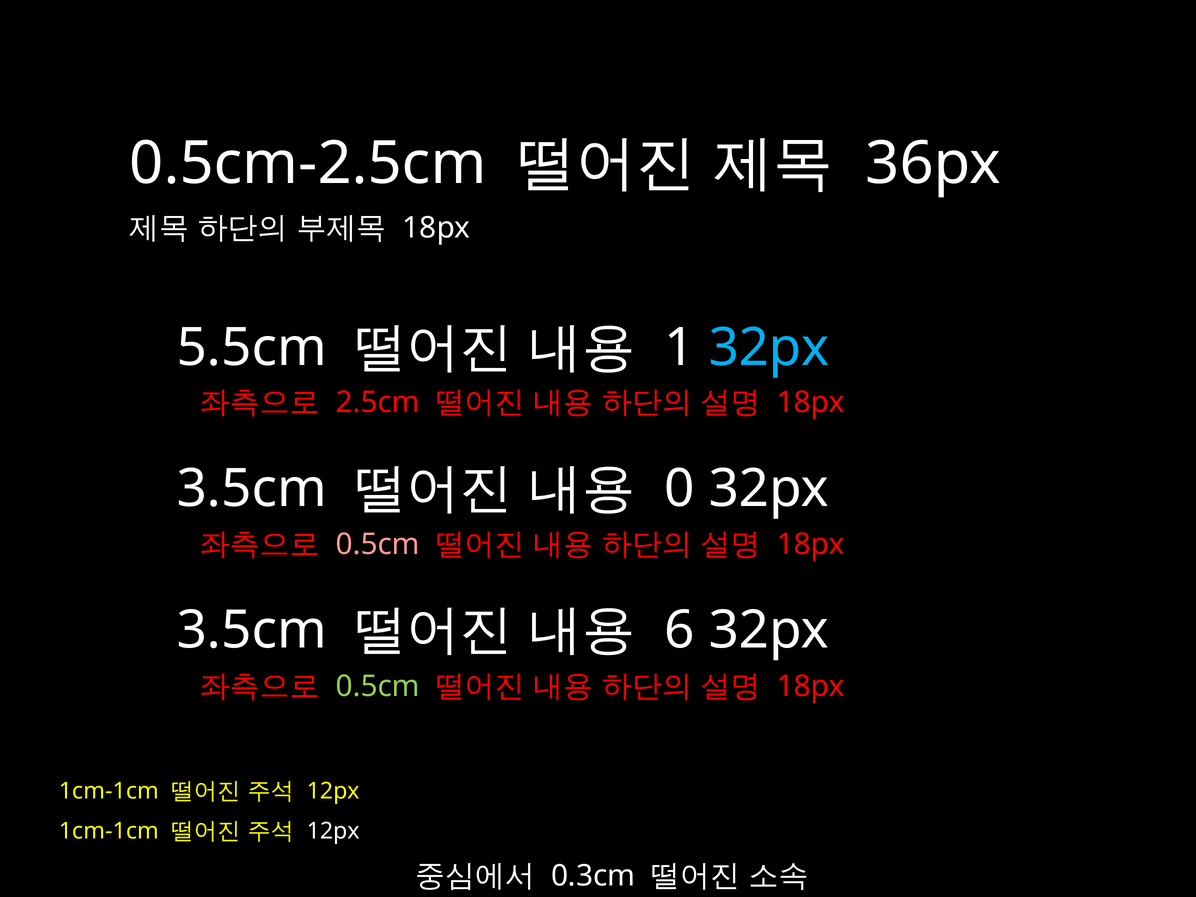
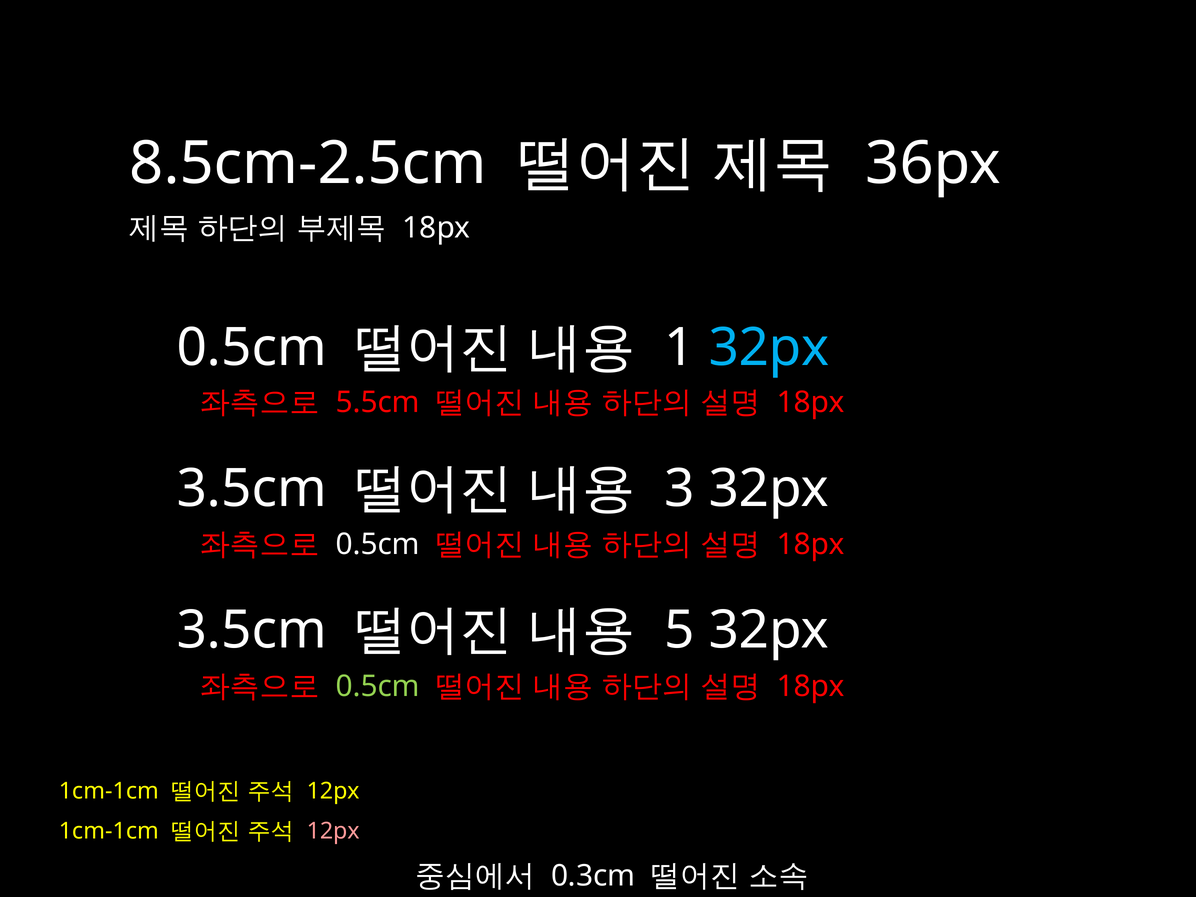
0.5cm-2.5cm: 0.5cm-2.5cm -> 8.5cm-2.5cm (308, 164)
5.5cm: 5.5cm -> 0.5cm (252, 348)
2.5cm: 2.5cm -> 5.5cm (378, 403)
0: 0 -> 3 (680, 489)
0.5cm colour: pink -> white (378, 544)
6: 6 -> 5 (680, 630)
12px colour: white -> pink (333, 831)
